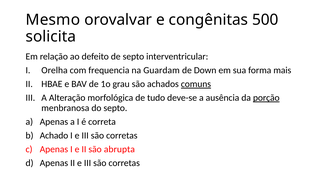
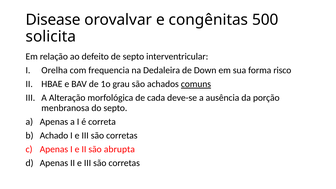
Mesmo: Mesmo -> Disease (53, 20)
Guardam: Guardam -> Dedaleira (162, 70)
mais: mais -> risco (282, 70)
tudo: tudo -> cada (156, 98)
porção underline: present -> none (266, 98)
